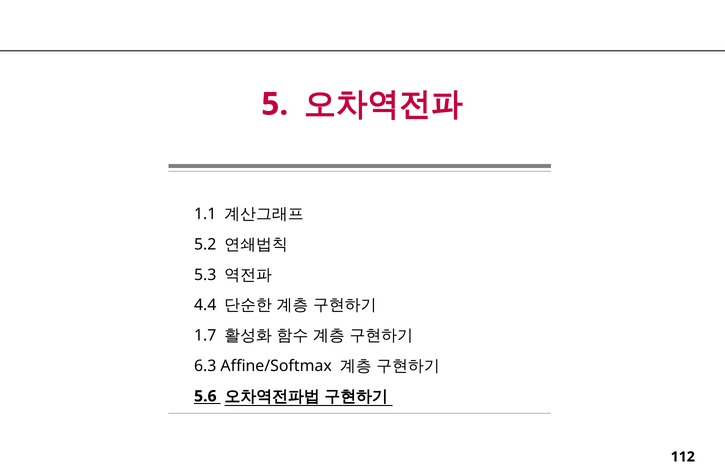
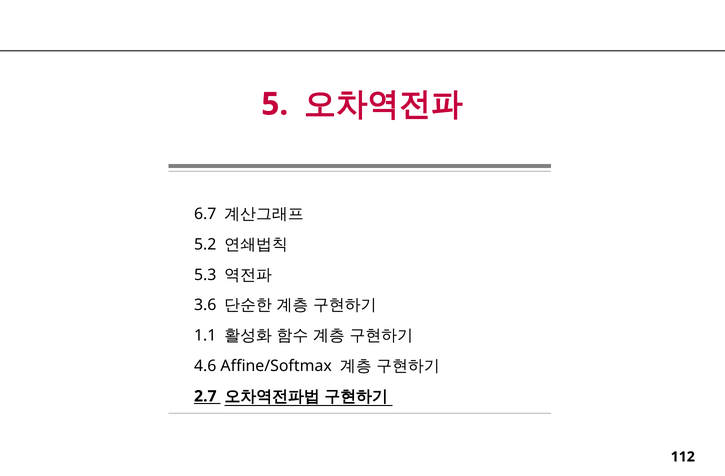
1.1: 1.1 -> 6.7 (205, 214)
4.4: 4.4 -> 3.6 (205, 305)
1.7: 1.7 -> 1.1 (205, 336)
6.3: 6.3 -> 4.6 (205, 366)
5.6: 5.6 -> 2.7 (205, 396)
